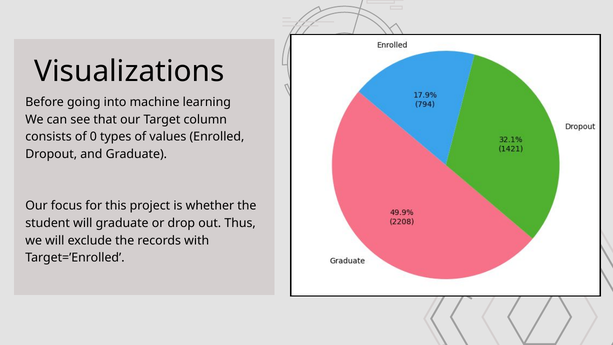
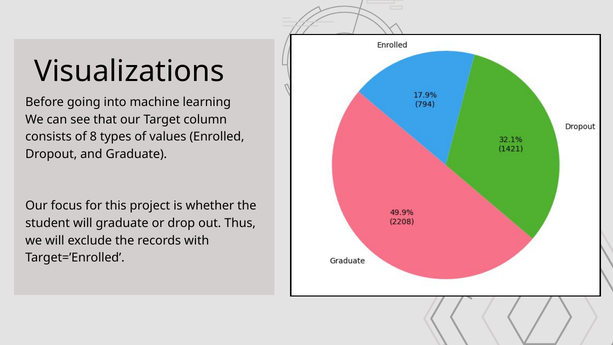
0: 0 -> 8 (93, 137)
